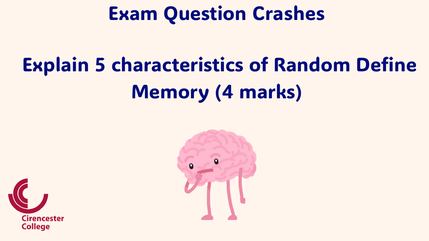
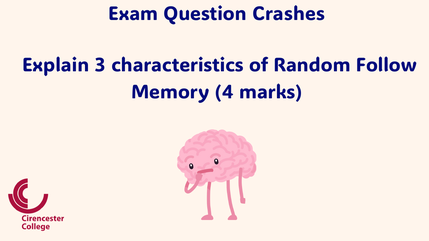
5: 5 -> 3 (100, 65)
Define: Define -> Follow (386, 65)
